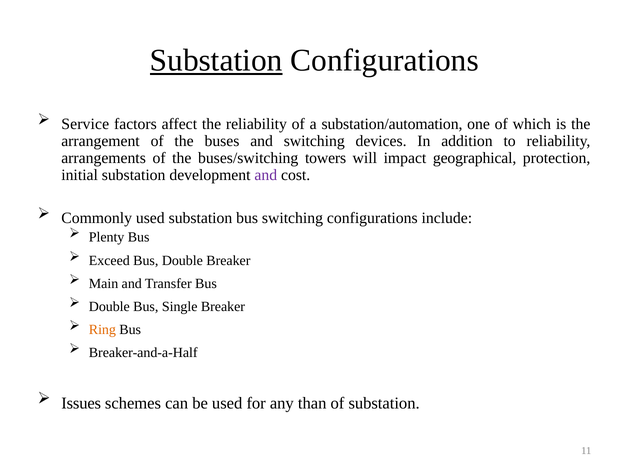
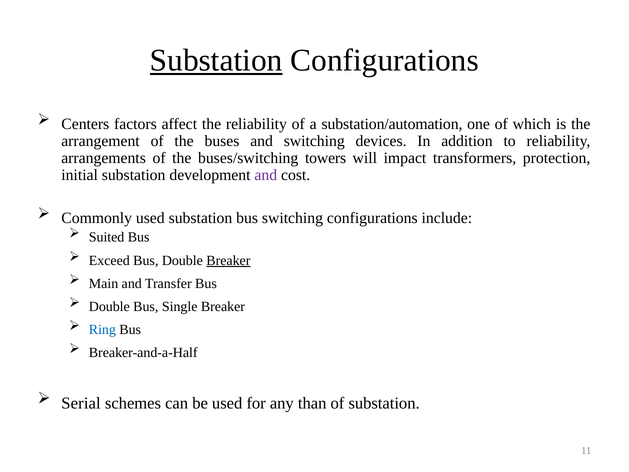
Service: Service -> Centers (85, 124)
geographical: geographical -> transformers (475, 158)
Plenty: Plenty -> Suited (107, 237)
Breaker underline: none -> present (228, 260)
Ring colour: orange -> blue (102, 330)
Issues: Issues -> Serial (81, 403)
